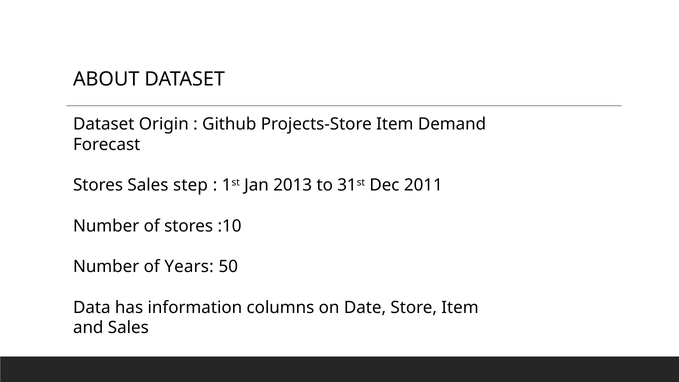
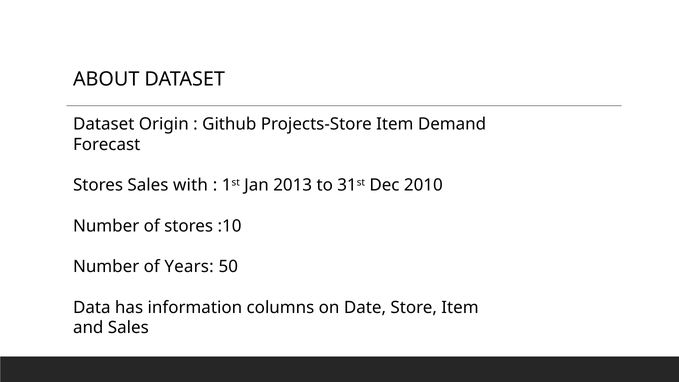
step: step -> with (191, 185)
2011: 2011 -> 2010 (423, 185)
